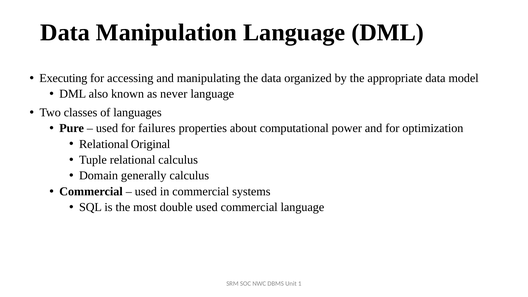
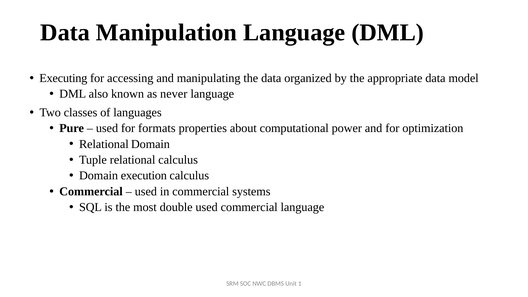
failures: failures -> formats (157, 128)
Relational Original: Original -> Domain (150, 144)
generally: generally -> execution (144, 176)
